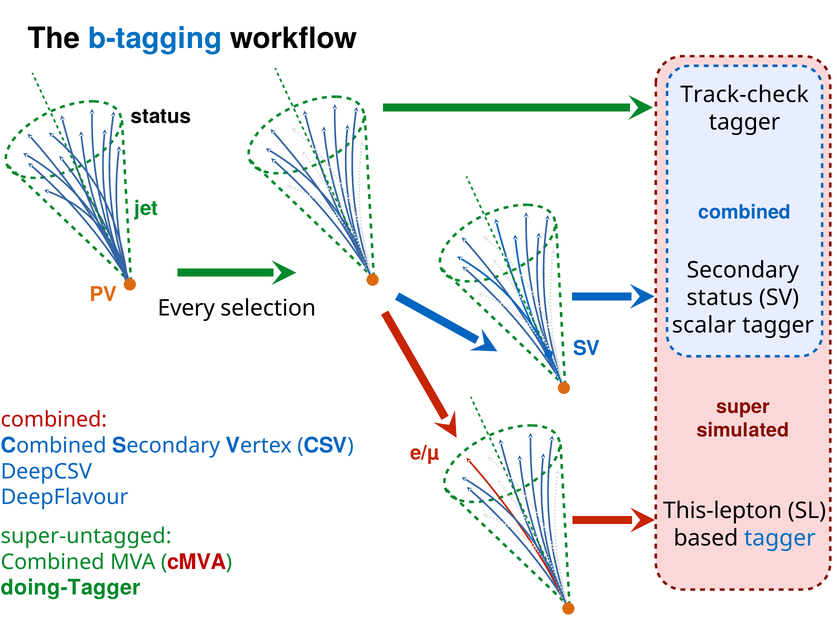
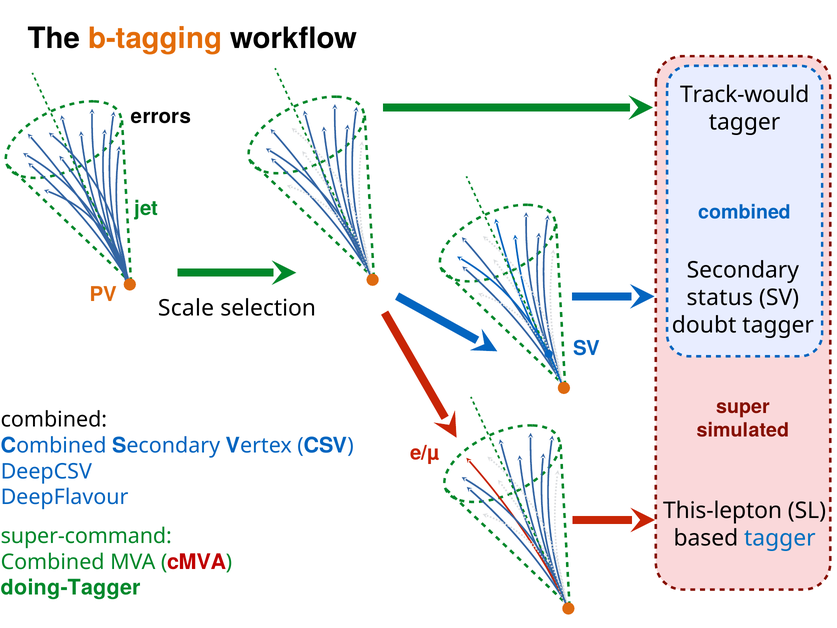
b-tagging colour: blue -> orange (155, 38)
Track-check: Track-check -> Track-would (745, 95)
status: status -> errors (161, 116)
Every: Every -> Scale (186, 308)
scalar: scalar -> doubt (704, 325)
combined colour: red -> black (54, 420)
super-untagged: super-untagged -> super-command (86, 536)
